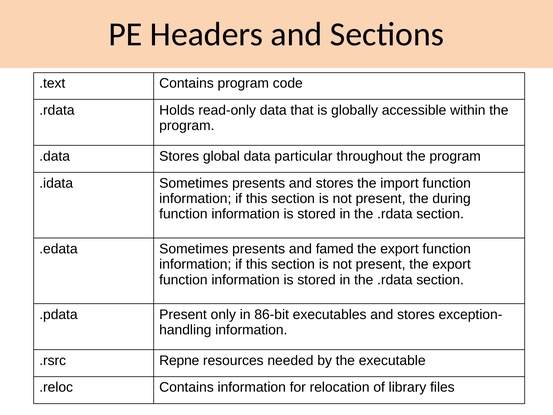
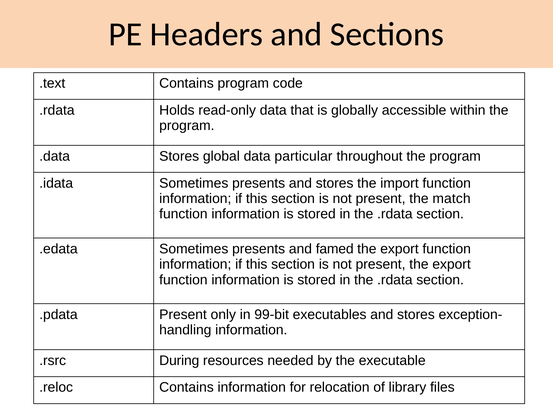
during: during -> match (452, 198)
86-bit: 86-bit -> 99-bit (272, 314)
Repne: Repne -> During (179, 360)
